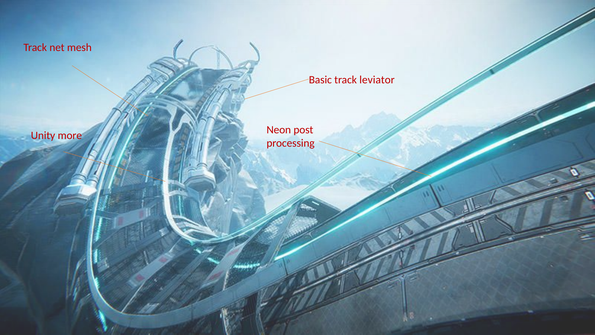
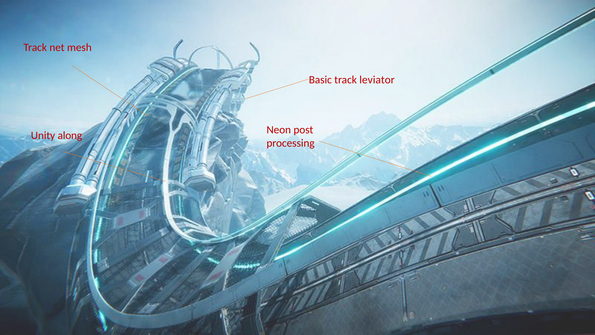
more: more -> along (70, 135)
